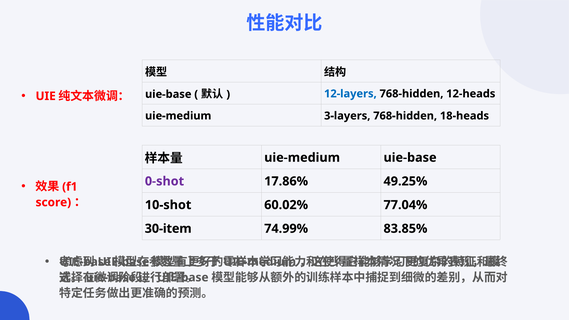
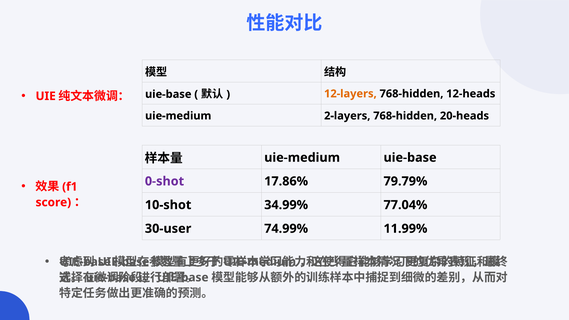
12-layers colour: blue -> orange (350, 94)
3-layers: 3-layers -> 2-layers (347, 116)
18-heads: 18-heads -> 20-heads (464, 116)
49.25%: 49.25% -> 79.79% (405, 181)
60.02%: 60.02% -> 34.99% (286, 205)
30-item: 30-item -> 30-user (168, 229)
83.85%: 83.85% -> 11.99% (405, 229)
